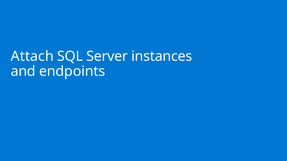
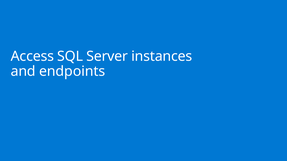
Attach: Attach -> Access (32, 56)
